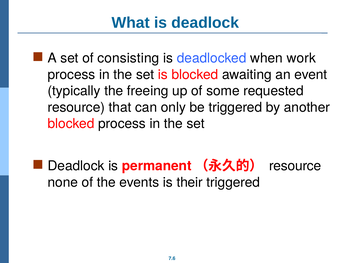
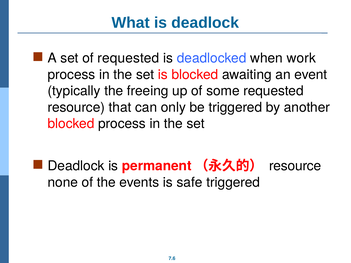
of consisting: consisting -> requested (128, 58)
their: their -> safe (190, 183)
